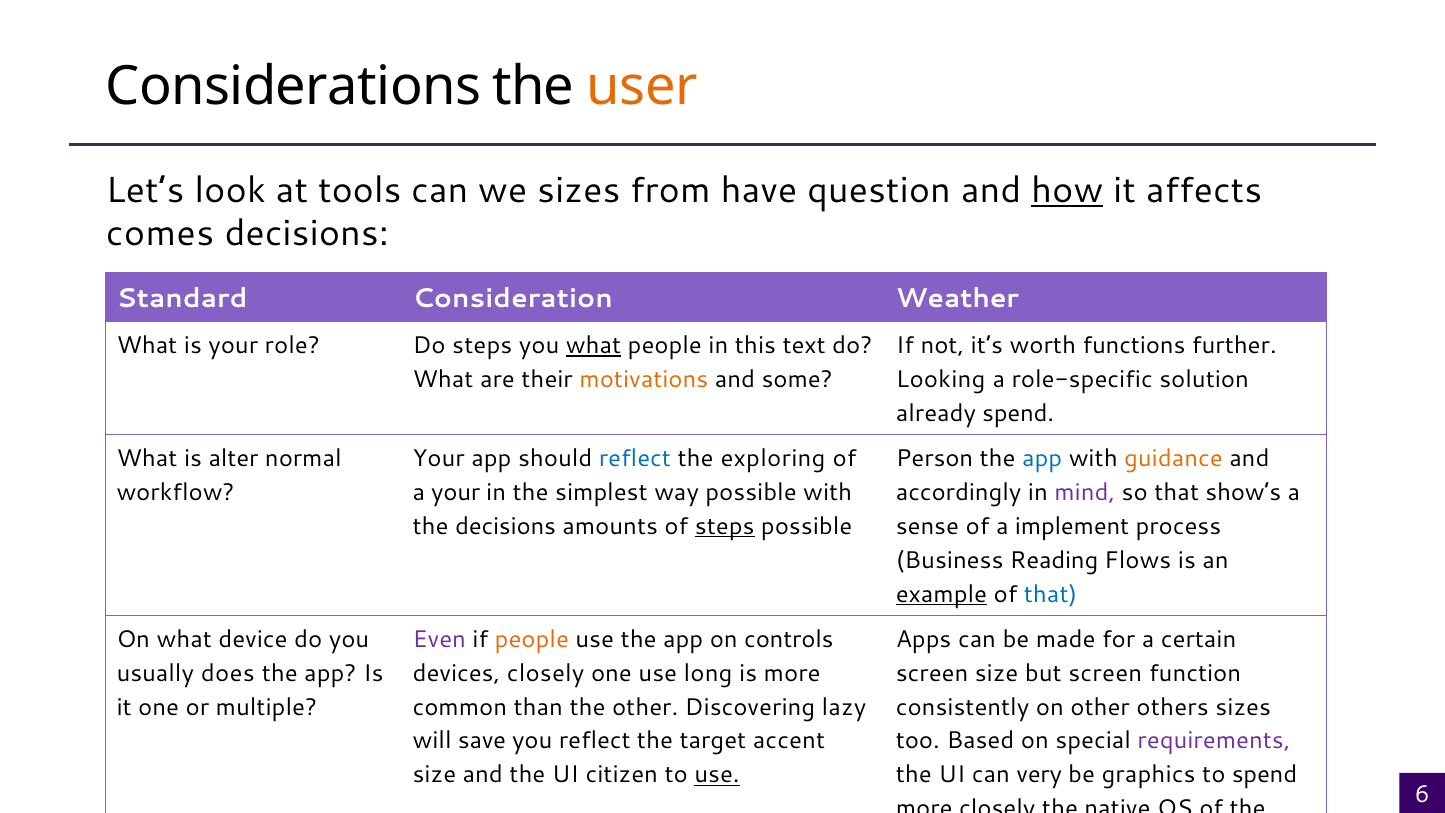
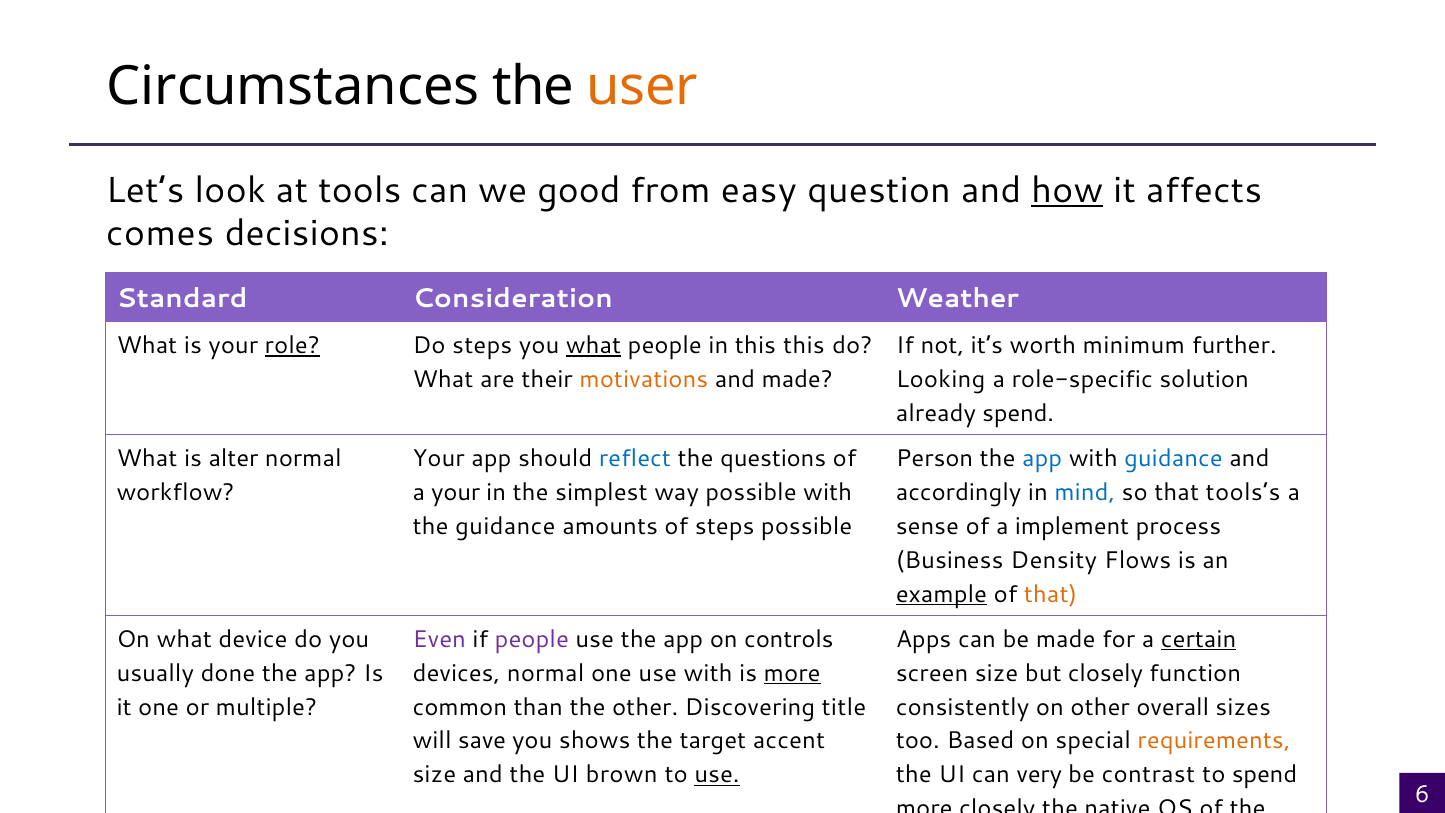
Considerations: Considerations -> Circumstances (293, 87)
we sizes: sizes -> good (579, 191)
have: have -> easy (759, 191)
role underline: none -> present (292, 346)
this text: text -> this (804, 346)
functions: functions -> minimum (1134, 346)
and some: some -> made (797, 379)
exploring: exploring -> questions (773, 458)
guidance colour: orange -> blue (1173, 458)
mind colour: purple -> blue (1085, 492)
show’s: show’s -> tools’s (1243, 492)
the decisions: decisions -> guidance (505, 526)
steps underline: present -> none (725, 526)
Reading: Reading -> Density (1054, 560)
that colour: blue -> orange (1051, 594)
people colour: orange -> purple (532, 639)
certain underline: none -> present (1199, 639)
does: does -> done (228, 673)
devices closely: closely -> normal (546, 673)
use long: long -> with (708, 673)
more underline: none -> present (792, 673)
but screen: screen -> closely (1105, 673)
lazy: lazy -> title (844, 707)
others: others -> overall (1173, 707)
you reflect: reflect -> shows (595, 741)
requirements colour: purple -> orange (1214, 741)
citizen: citizen -> brown (622, 775)
graphics: graphics -> contrast (1148, 775)
